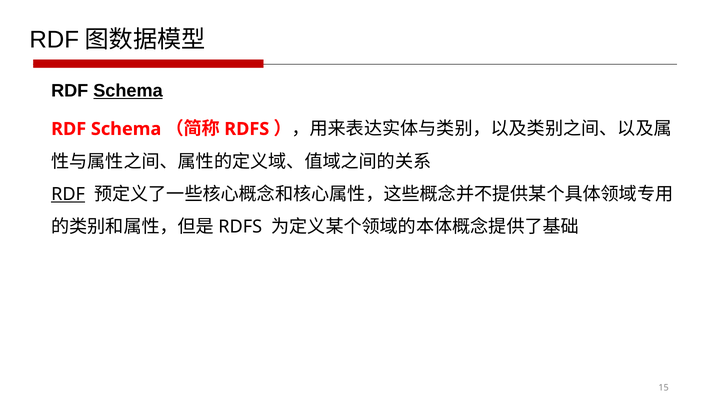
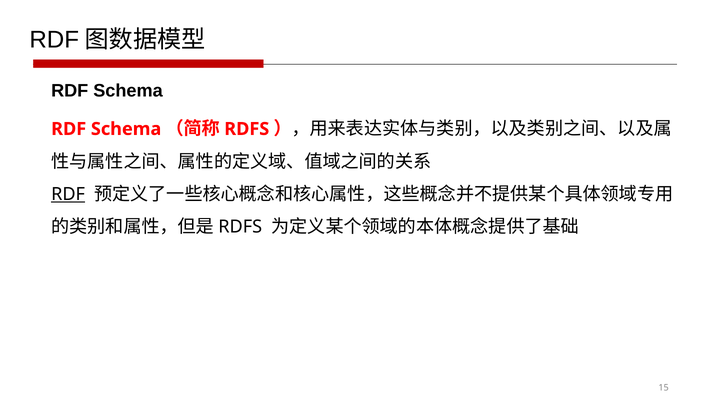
Schema underline: present -> none (128, 91)
